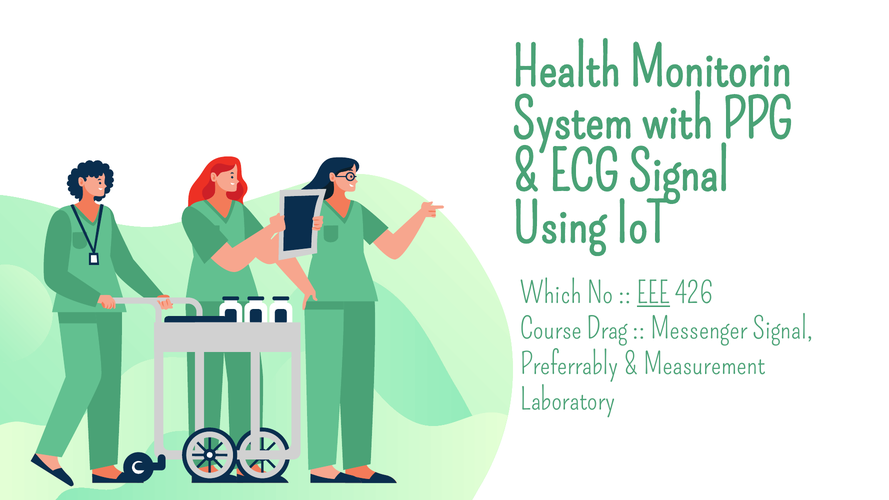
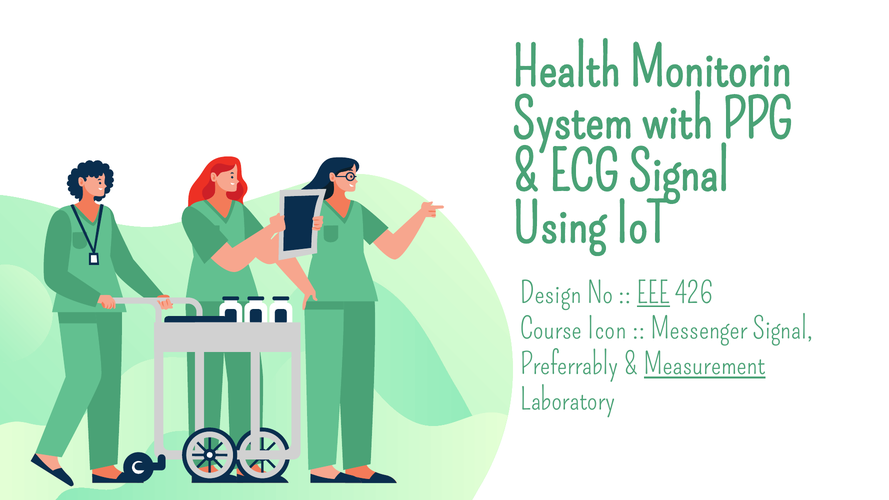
Which: Which -> Design (551, 294)
Drag: Drag -> Icon (607, 329)
Measurement underline: none -> present (705, 365)
